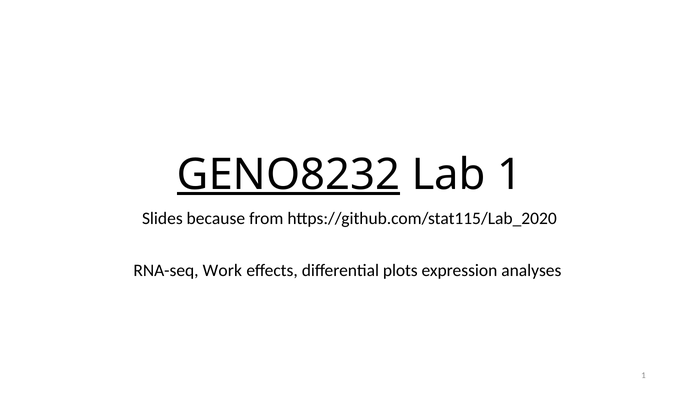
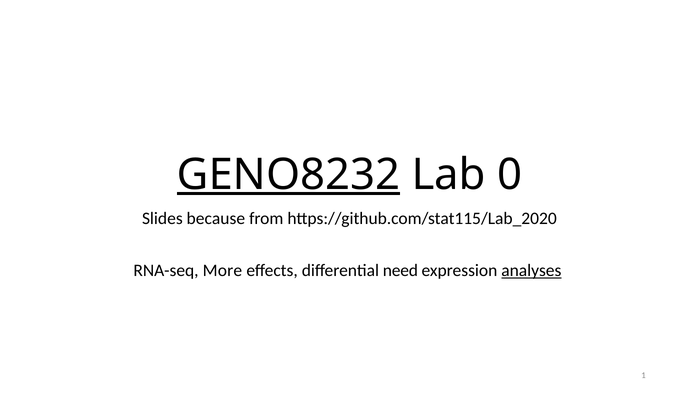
Lab 1: 1 -> 0 (510, 175)
Work: Work -> More (222, 271)
plots: plots -> need (400, 271)
analyses underline: none -> present (531, 271)
